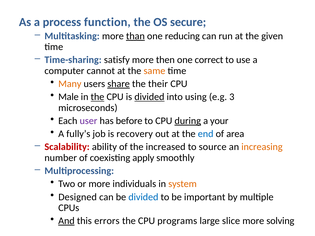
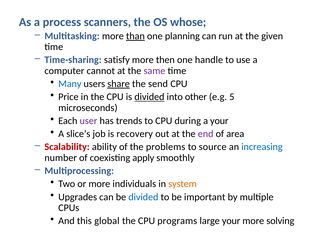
function: function -> scanners (107, 22)
secure: secure -> whose (188, 22)
reducing: reducing -> planning (182, 36)
correct: correct -> handle (209, 60)
same colour: orange -> purple (154, 71)
Many colour: orange -> blue (70, 84)
their: their -> send (158, 84)
Male: Male -> Price (68, 97)
the underline: present -> none (97, 97)
using: using -> other (196, 97)
3: 3 -> 5 (232, 97)
before: before -> trends (129, 121)
during underline: present -> none (188, 121)
fully’s: fully’s -> slice’s (78, 134)
end colour: blue -> purple (206, 134)
increased: increased -> problems (166, 147)
increasing colour: orange -> blue (262, 147)
Designed: Designed -> Upgrades (78, 197)
And underline: present -> none (66, 221)
errors: errors -> global (107, 221)
large slice: slice -> your (231, 221)
